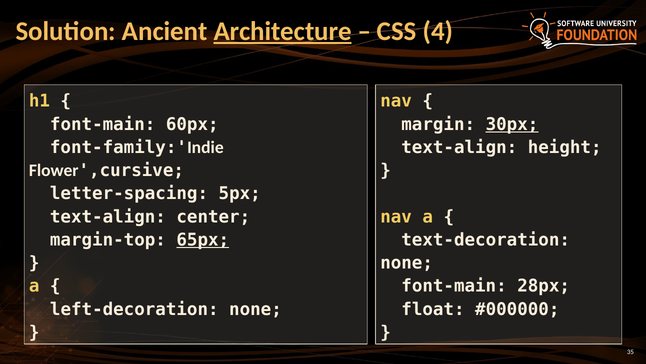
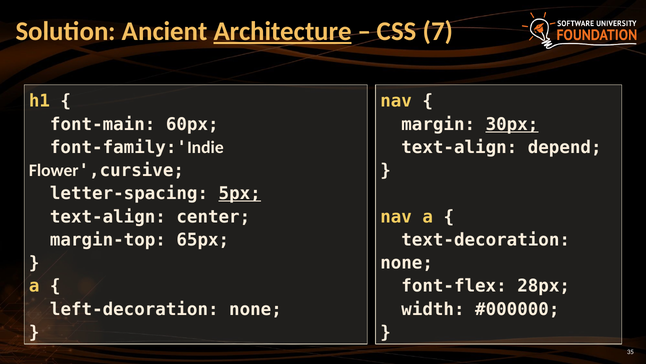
4: 4 -> 7 (438, 31)
height: height -> depend (565, 147)
5px underline: none -> present (240, 193)
65px underline: present -> none (203, 240)
font-main: font-main -> font-flex (454, 286)
float: float -> width (433, 309)
